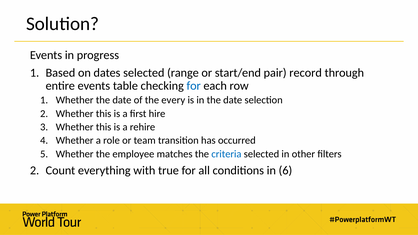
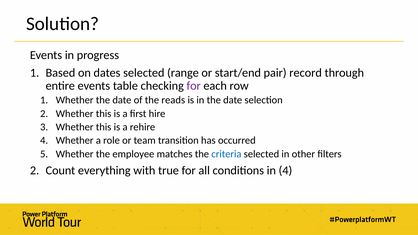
for colour: blue -> purple (194, 86)
every: every -> reads (173, 100)
in 6: 6 -> 4 (285, 171)
